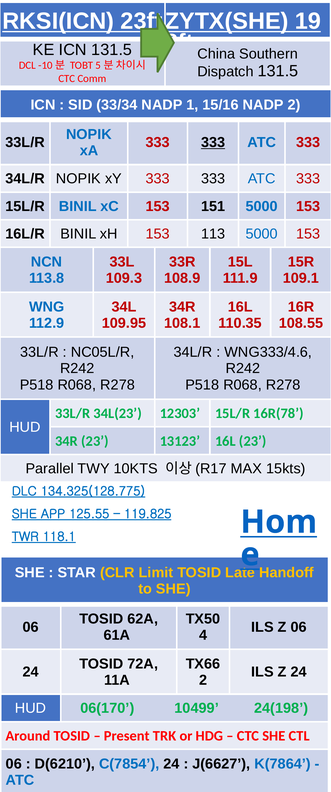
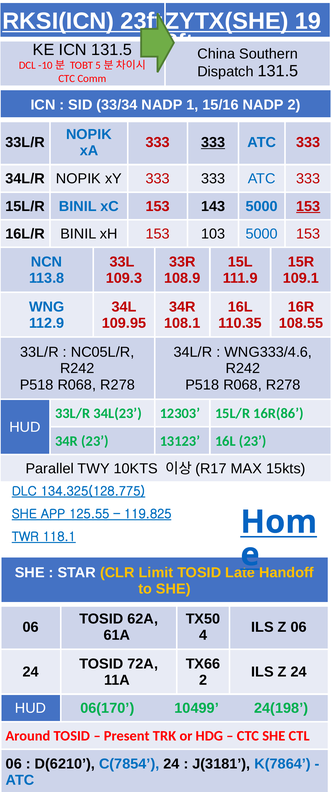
151: 151 -> 143 (213, 206)
153 underline: none -> present (308, 206)
113: 113 -> 103 (213, 234)
16R(78: 16R(78 -> 16R(86 (278, 413)
J(6627: J(6627 -> J(3181 (221, 764)
